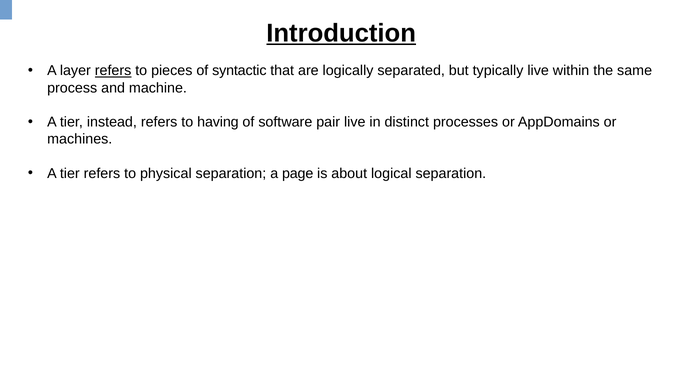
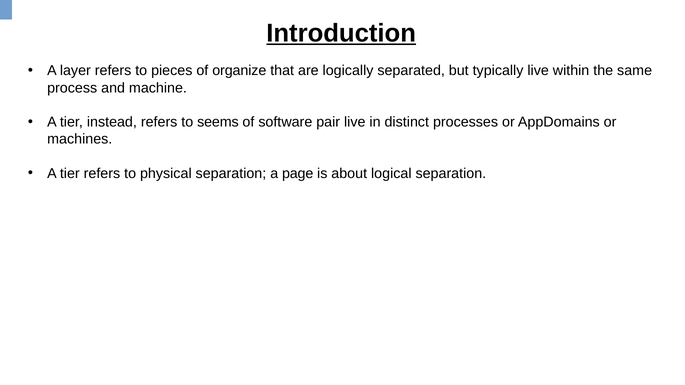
refers underline: present -> none (113, 71)
syntactic: syntactic -> organize (239, 71)
having: having -> seems (218, 122)
